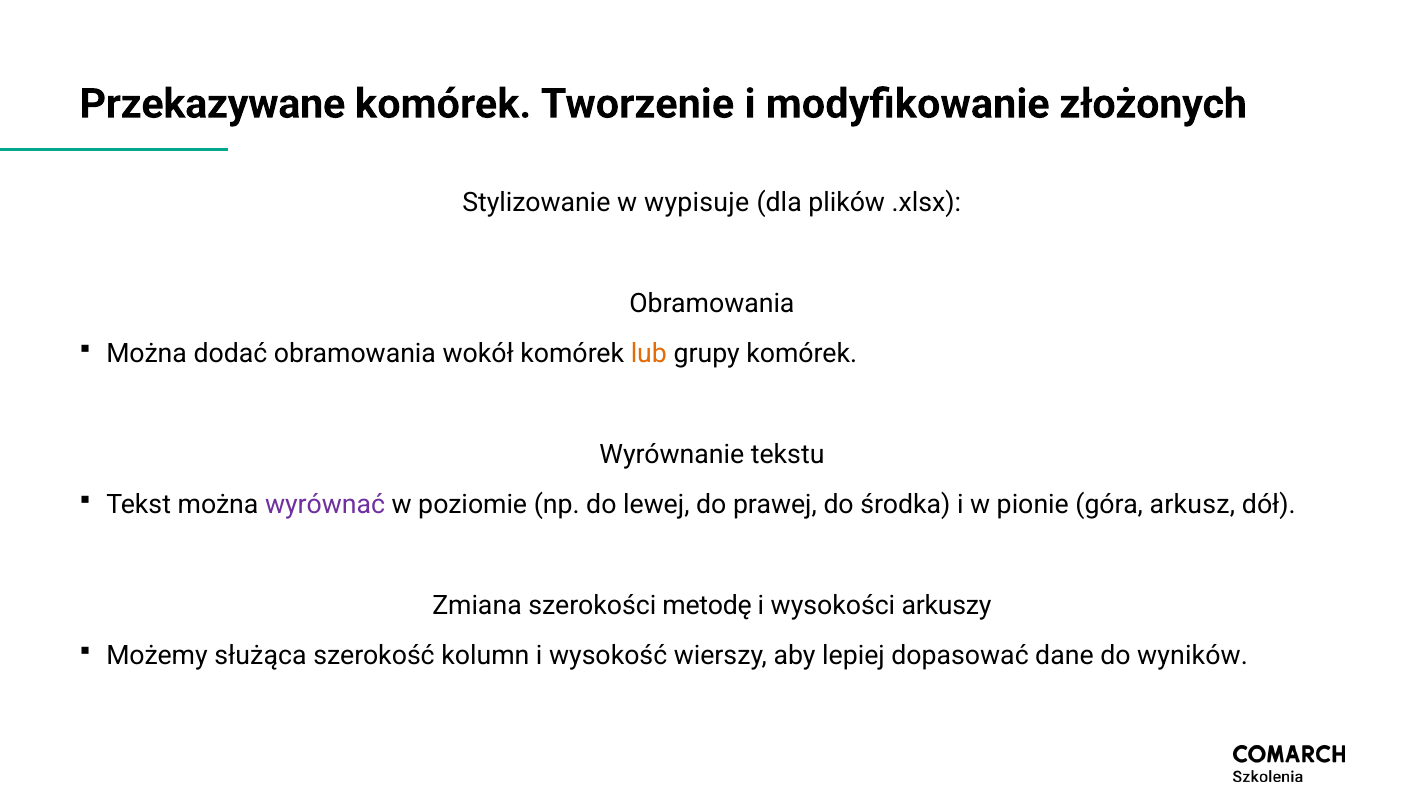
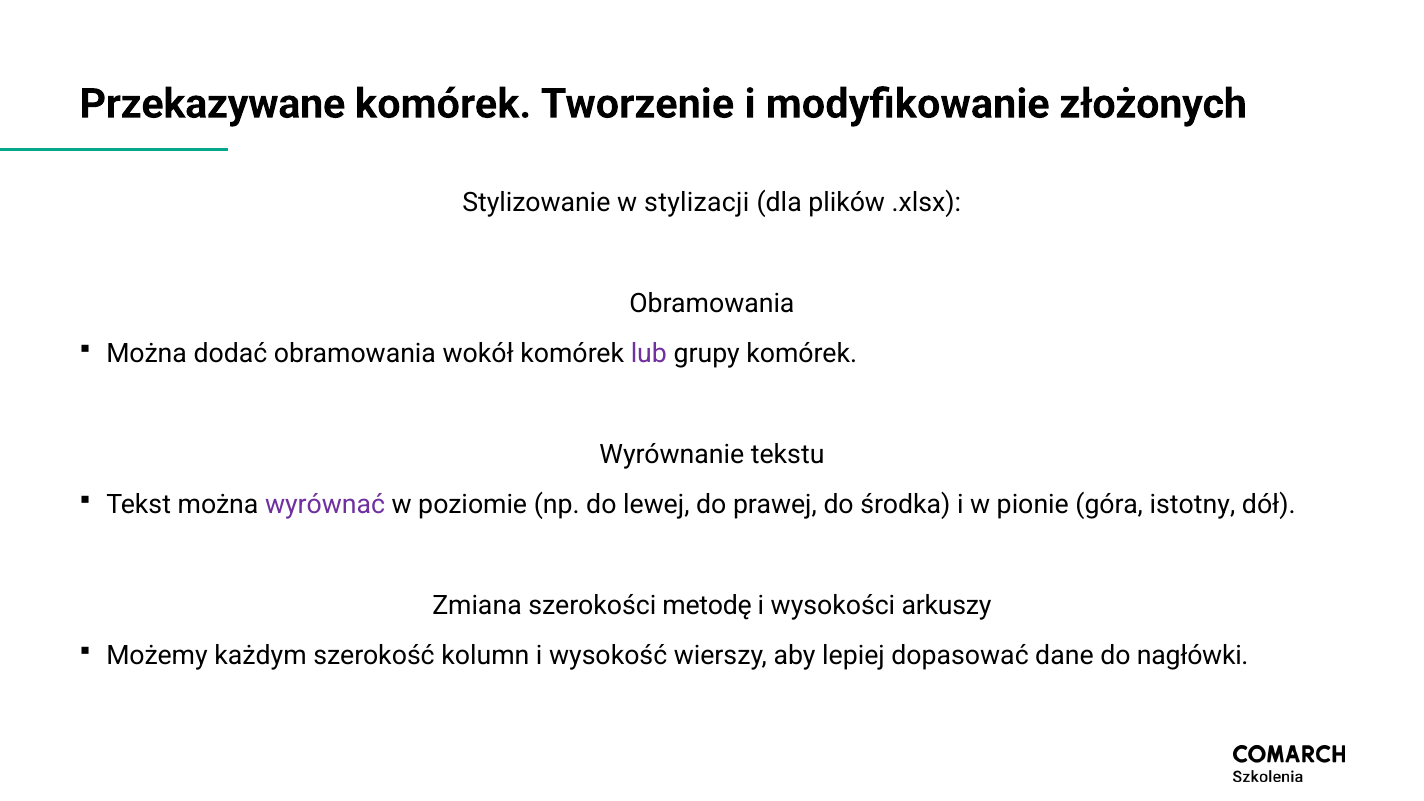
wypisuje: wypisuje -> stylizacji (697, 203)
lub colour: orange -> purple (649, 354)
arkusz: arkusz -> istotny (1192, 505)
służąca: służąca -> każdym (261, 656)
wyników: wyników -> nagłówki (1193, 656)
